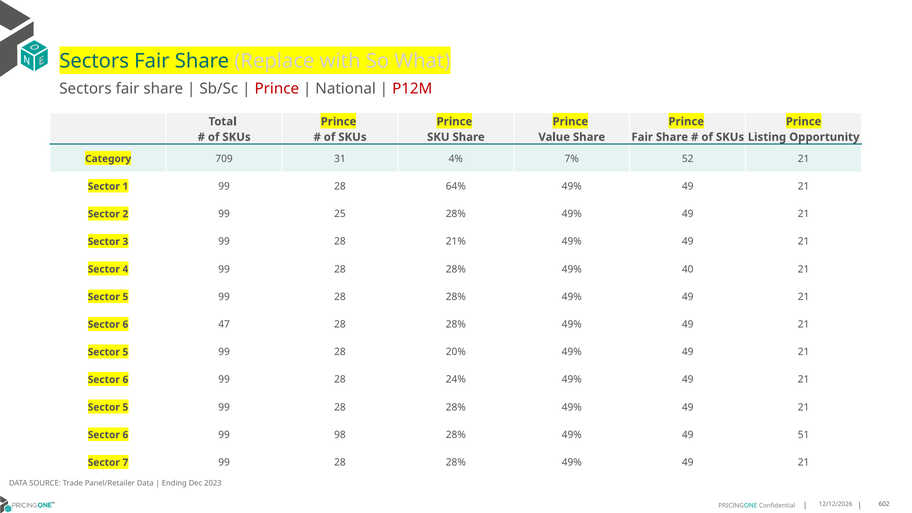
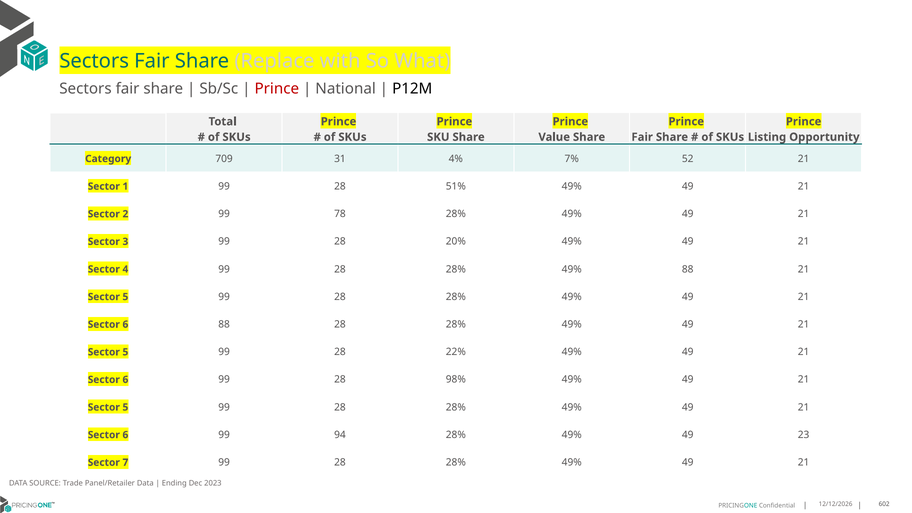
P12M colour: red -> black (412, 89)
64%: 64% -> 51% (456, 186)
25: 25 -> 78 (340, 214)
21%: 21% -> 20% (456, 242)
49% 40: 40 -> 88 (688, 269)
6 47: 47 -> 88 (224, 324)
20%: 20% -> 22% (456, 352)
24%: 24% -> 98% (456, 380)
98: 98 -> 94 (340, 435)
51: 51 -> 23 (804, 435)
